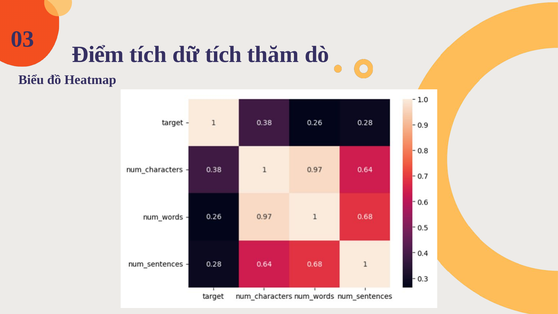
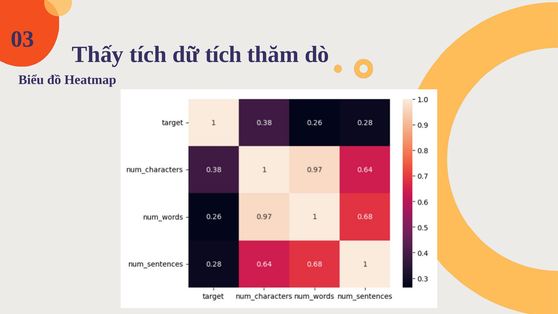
Điểm: Điểm -> Thấy (98, 54)
